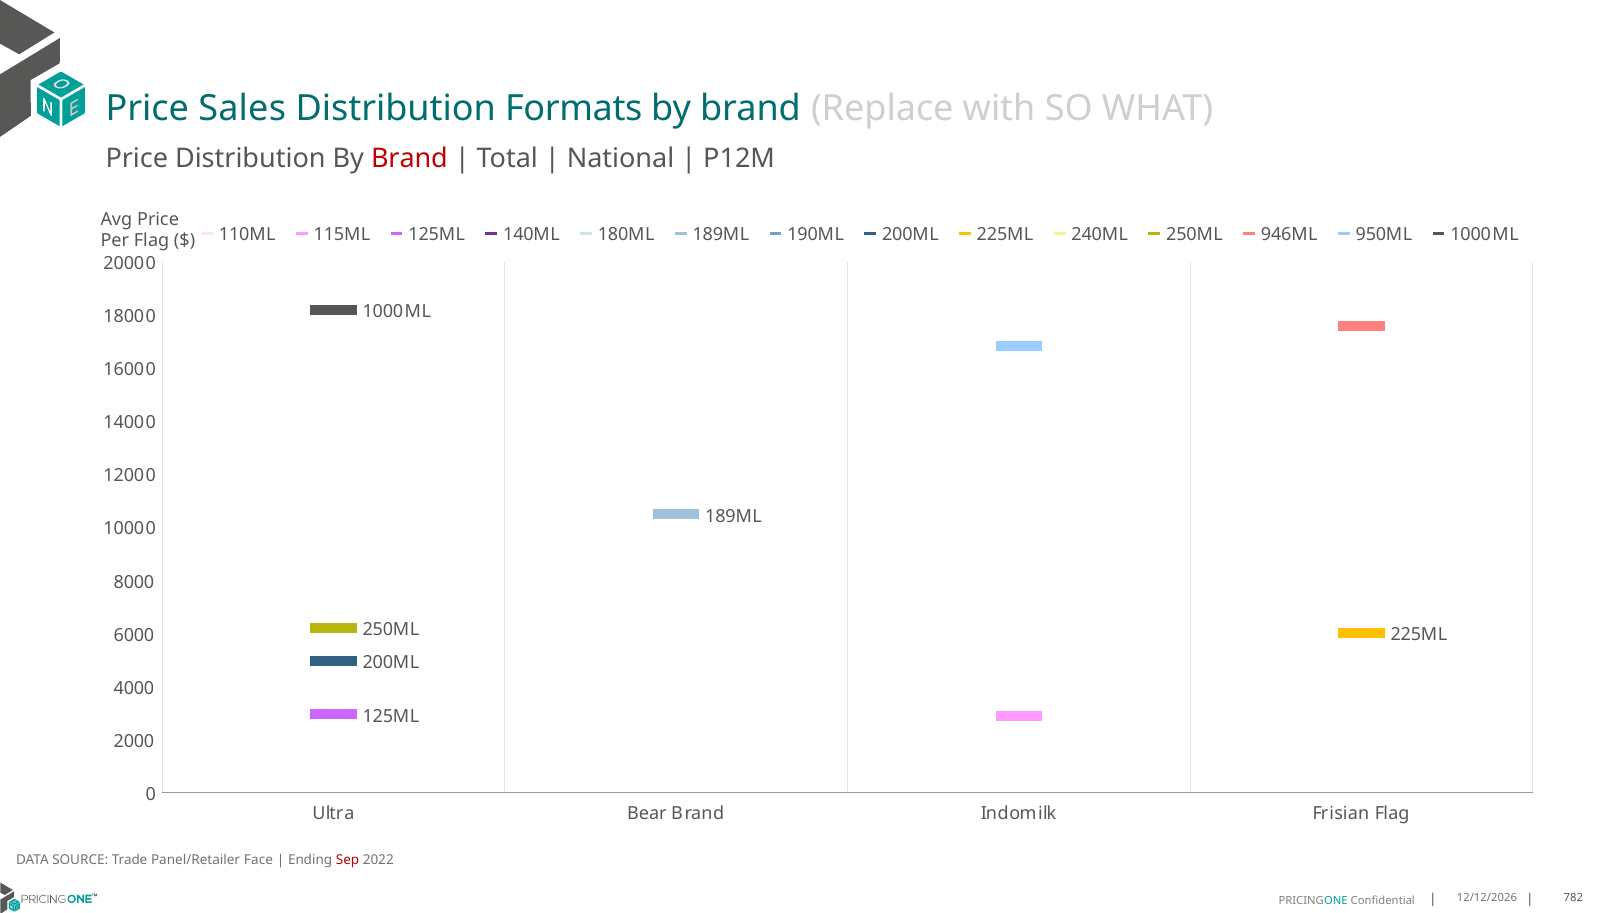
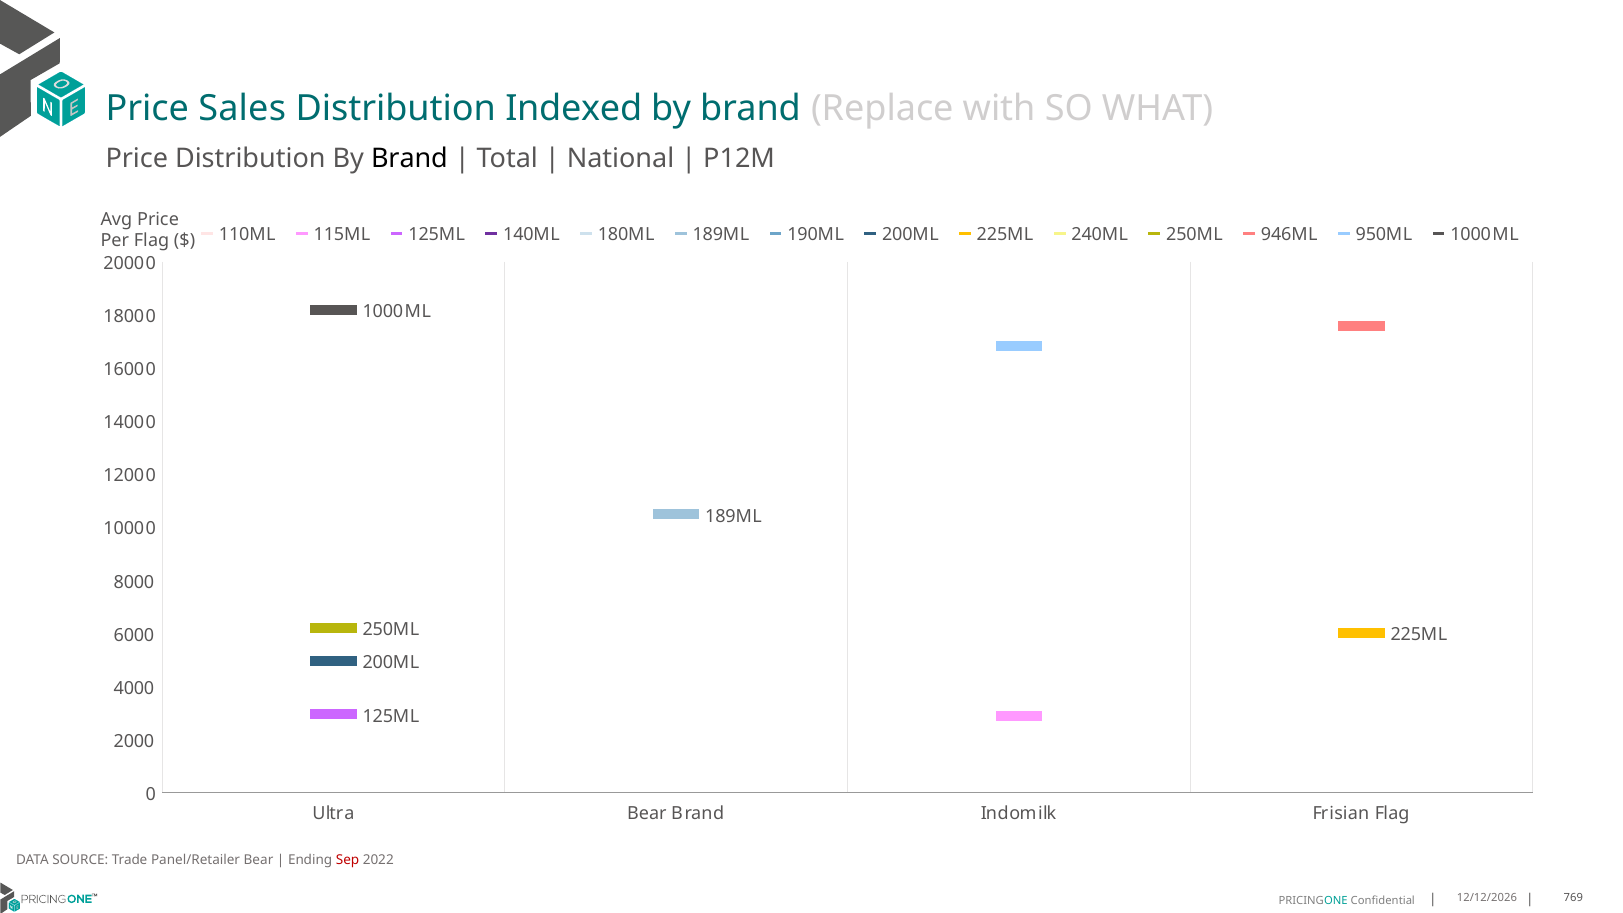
Formats: Formats -> Indexed (574, 109)
Brand colour: red -> black (409, 158)
Panel/Retailer Face: Face -> Bear (259, 860)
782: 782 -> 769 (1573, 898)
